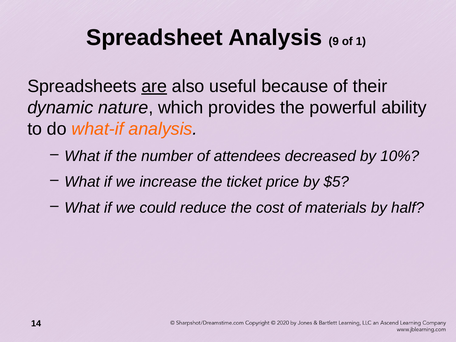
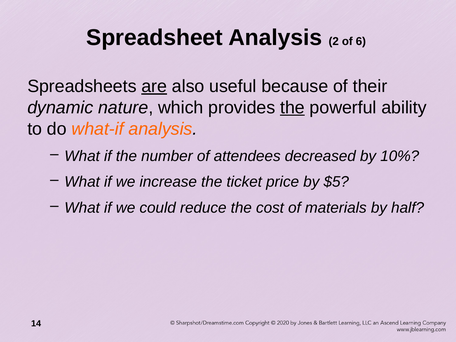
9: 9 -> 2 (334, 41)
1: 1 -> 6 (361, 41)
the underline: none -> present (292, 108)
